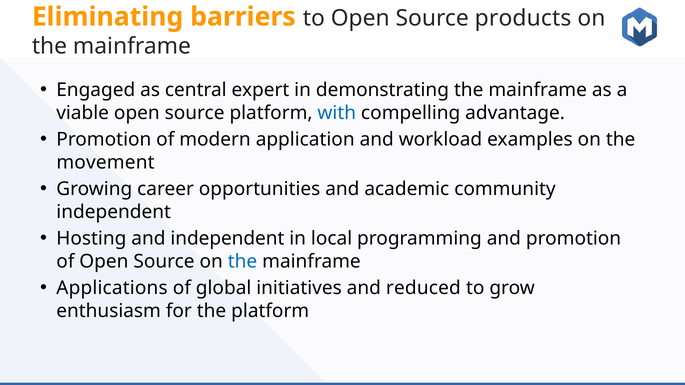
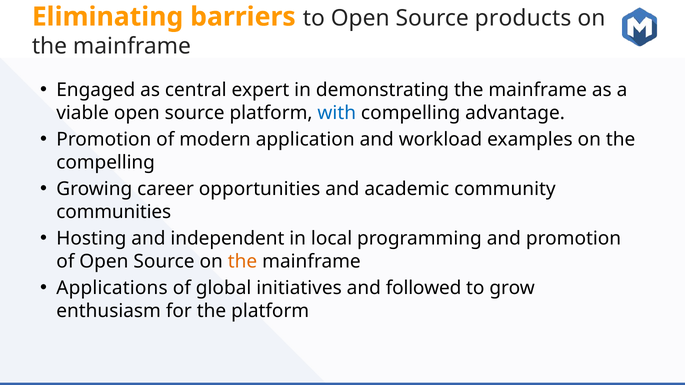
movement: movement -> compelling (106, 163)
independent: independent -> communities (114, 212)
the colour: blue -> orange (243, 262)
reduced: reduced -> followed (424, 288)
